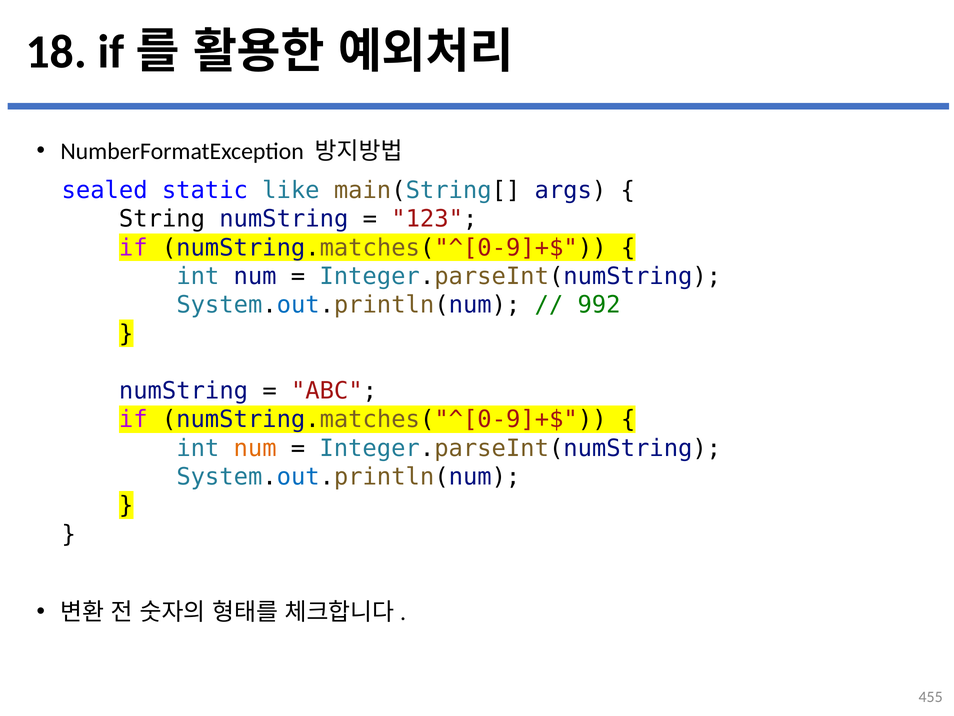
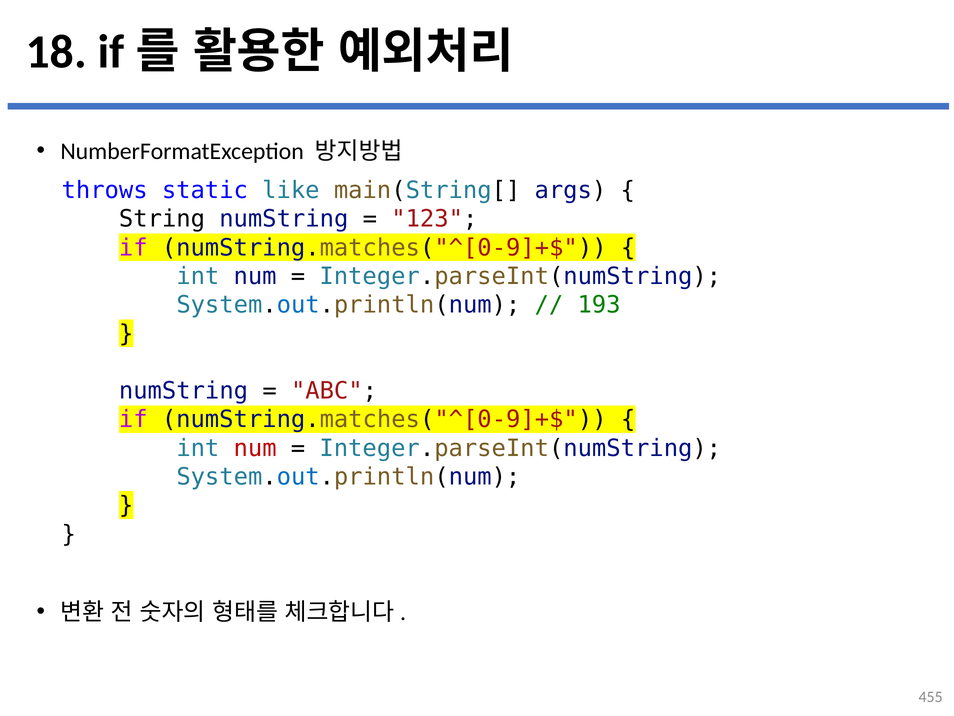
sealed: sealed -> throws (105, 190)
992: 992 -> 193 (599, 305)
num colour: orange -> red (255, 448)
